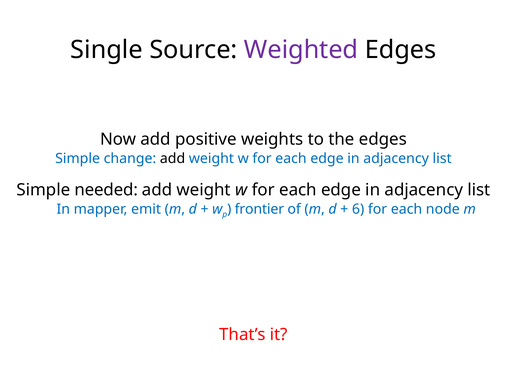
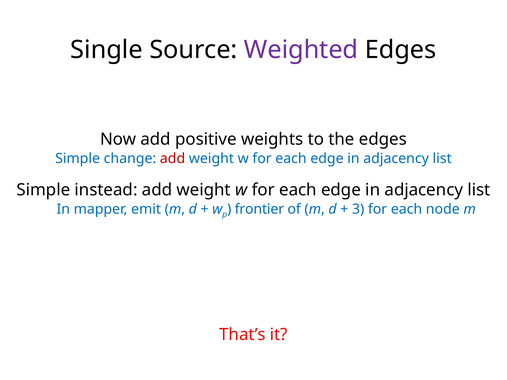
add colour: black -> red (173, 159)
needed: needed -> instead (106, 190)
6: 6 -> 3 (358, 209)
